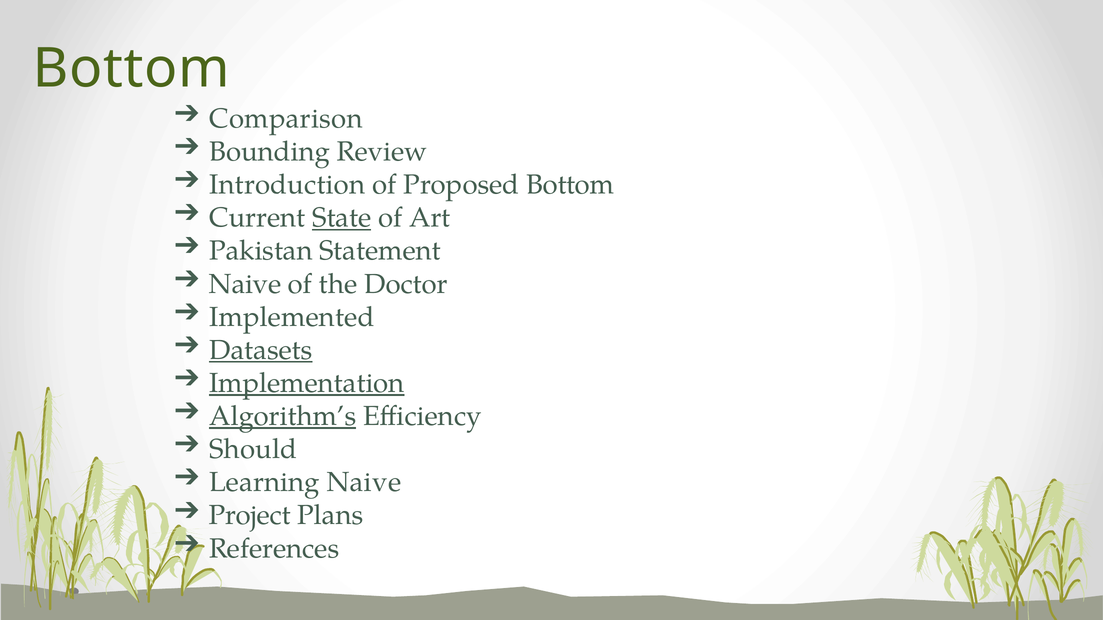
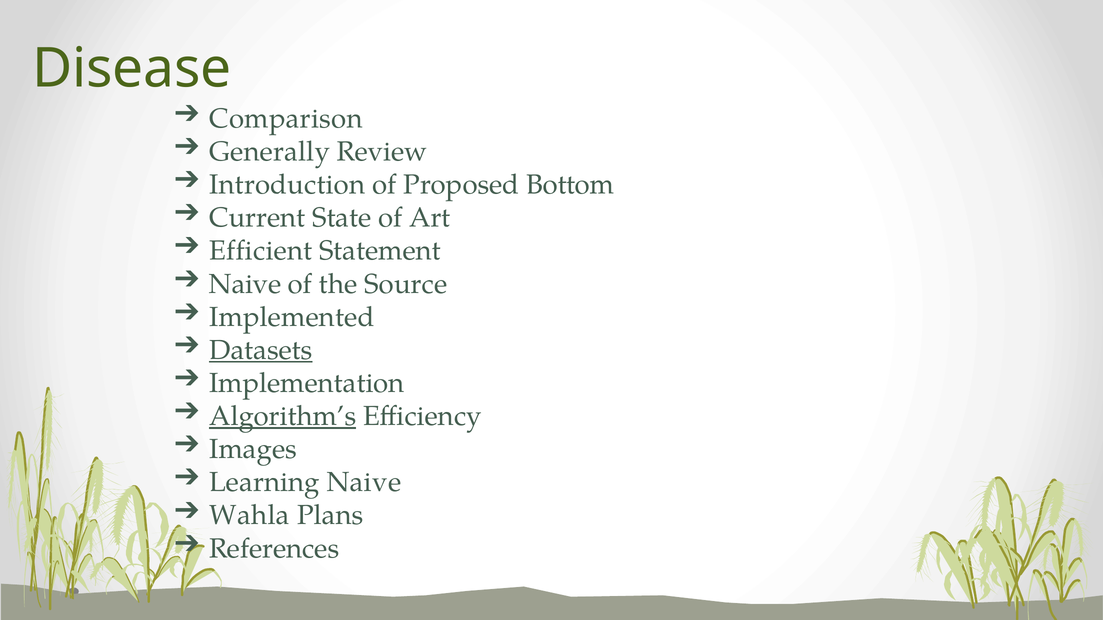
Bottom: Bottom -> Disease (132, 69)
Bounding: Bounding -> Generally (270, 152)
State underline: present -> none (342, 218)
Pakistan: Pakistan -> Efficient (261, 251)
Doctor: Doctor -> Source (406, 284)
Implementation underline: present -> none (307, 383)
Should: Should -> Images (253, 450)
Project: Project -> Wahla (250, 516)
